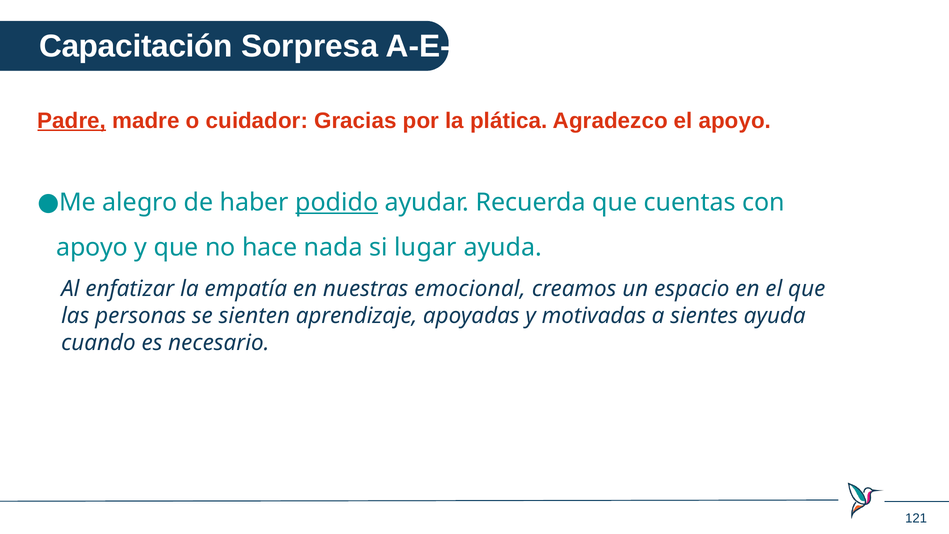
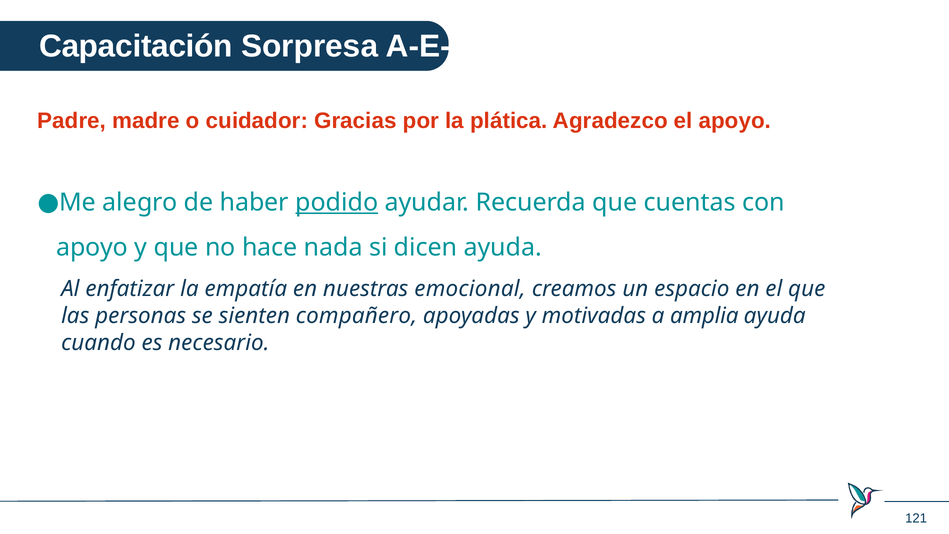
Padre underline: present -> none (72, 121)
lugar: lugar -> dicen (426, 247)
aprendizaje: aprendizaje -> compañero (356, 316)
sientes: sientes -> amplia (704, 316)
